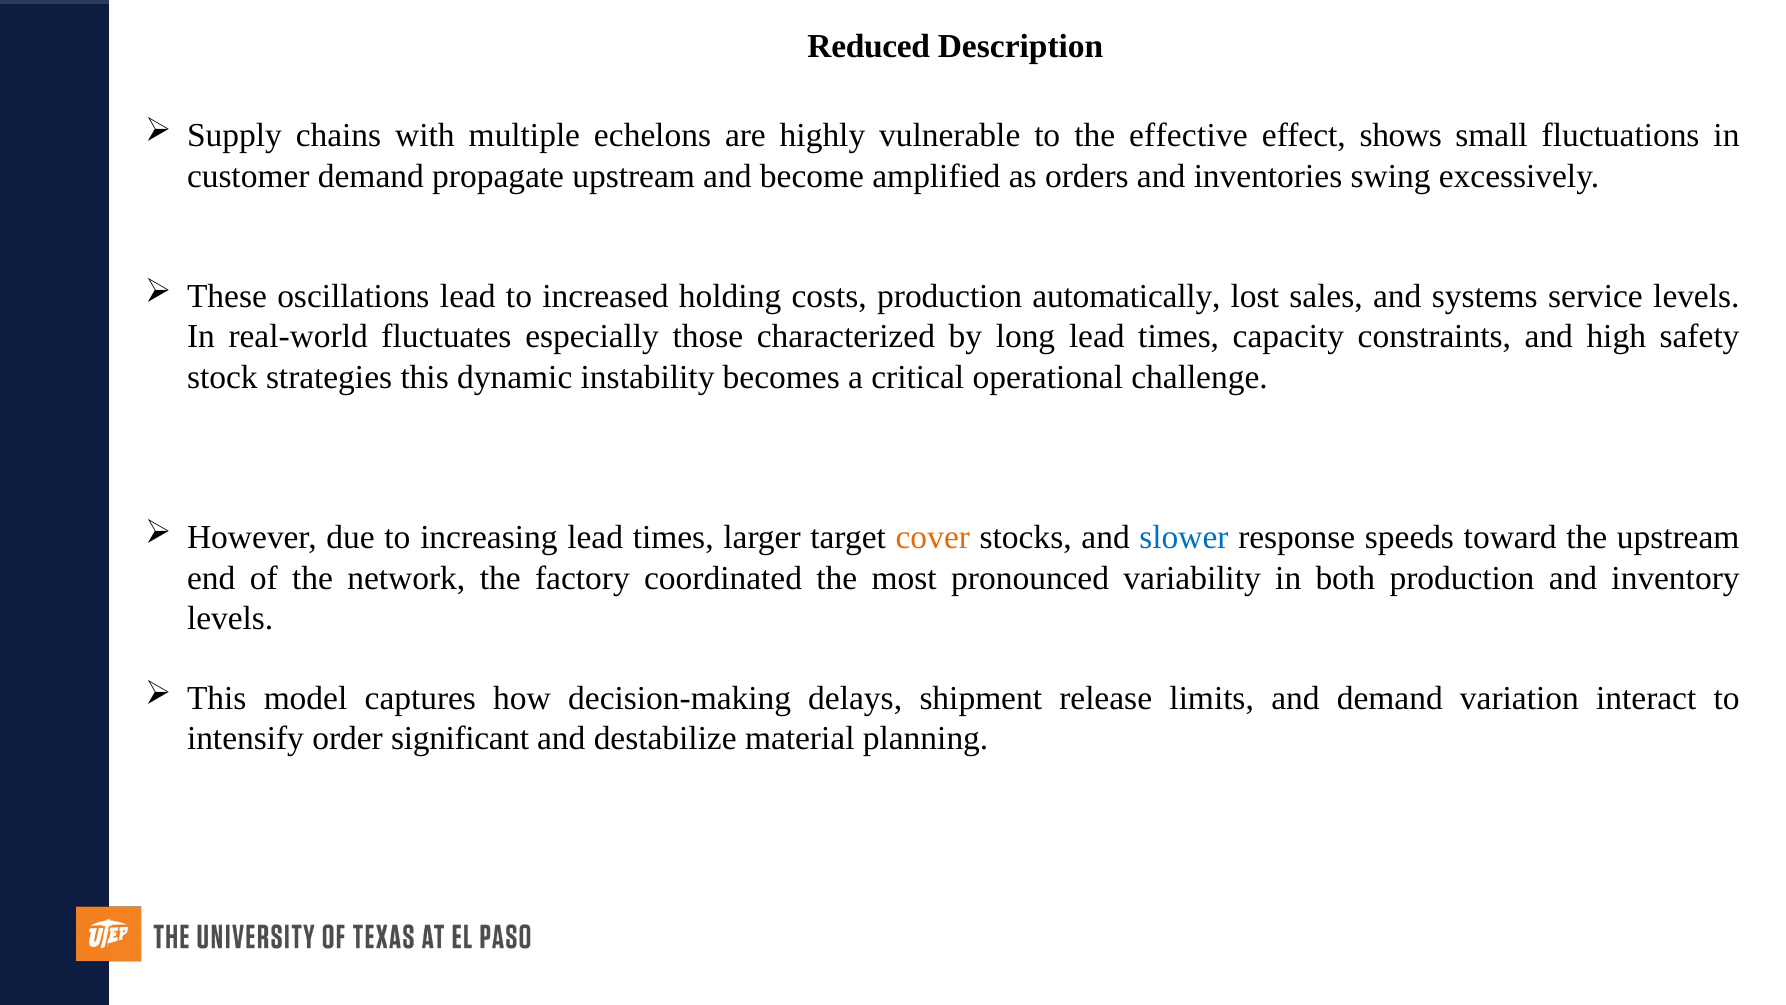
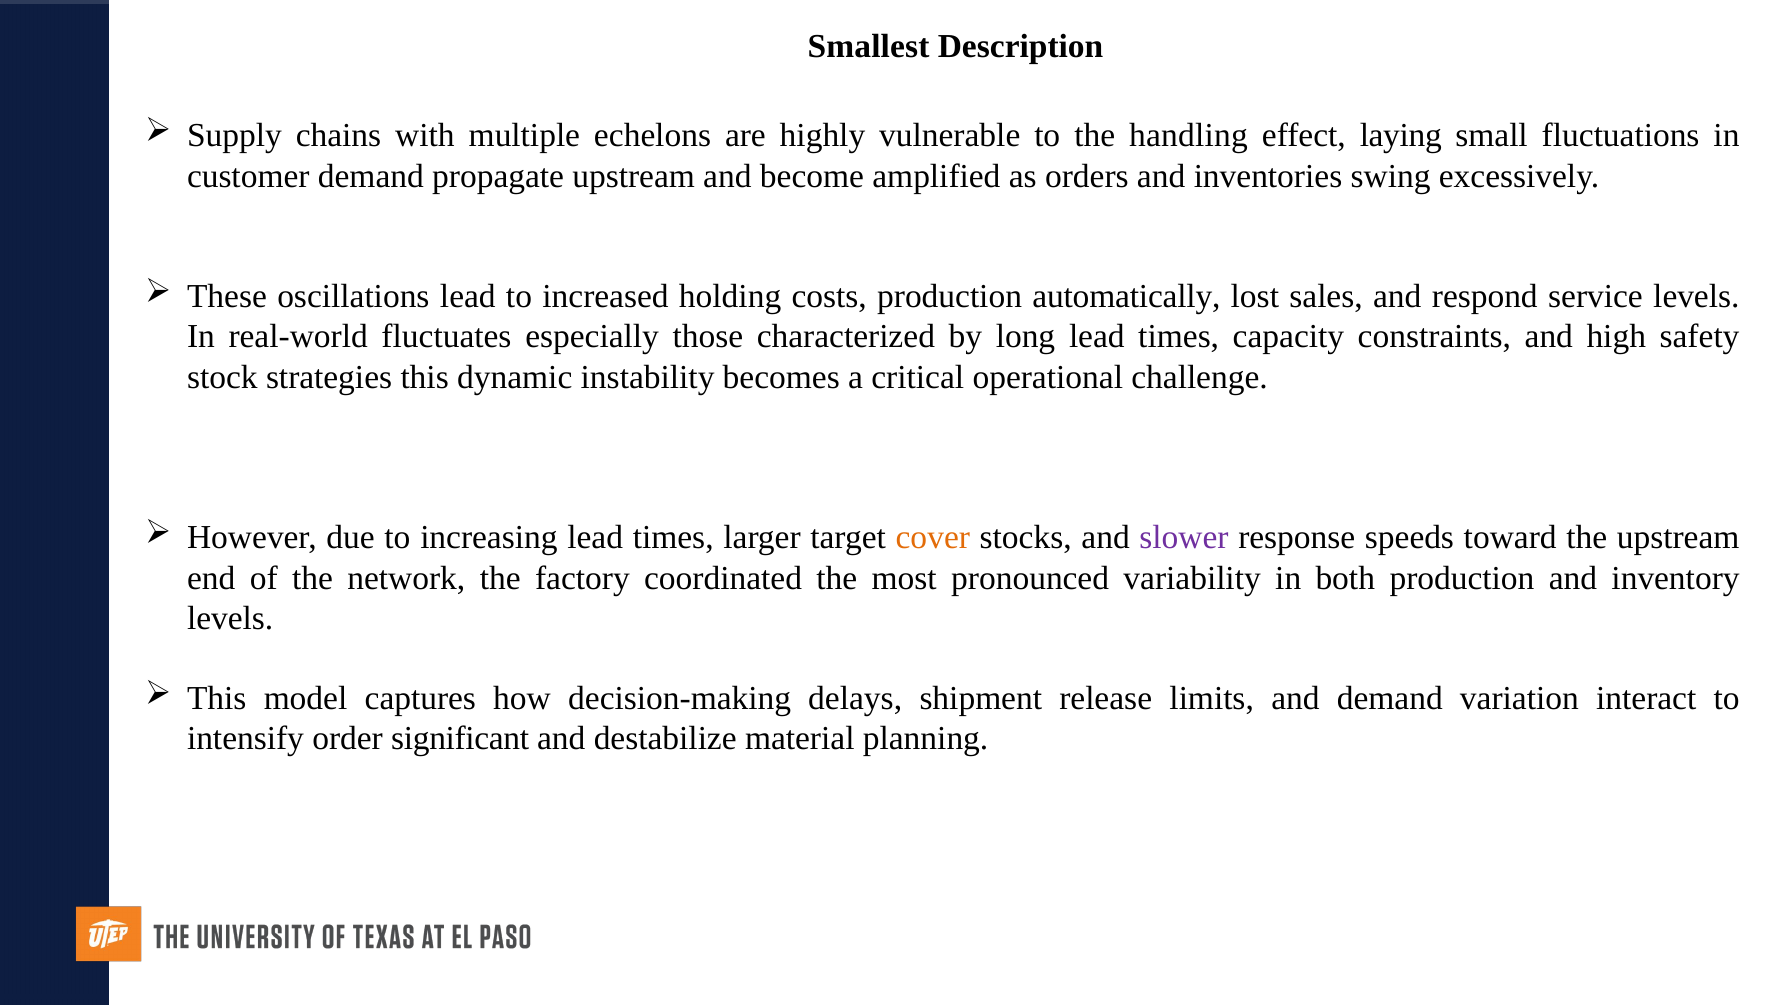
Reduced: Reduced -> Smallest (869, 47)
effective: effective -> handling (1188, 136)
shows: shows -> laying (1401, 136)
systems: systems -> respond (1485, 297)
slower colour: blue -> purple (1184, 538)
